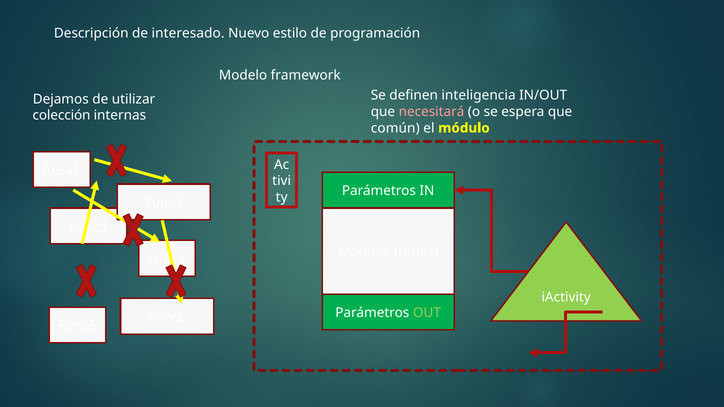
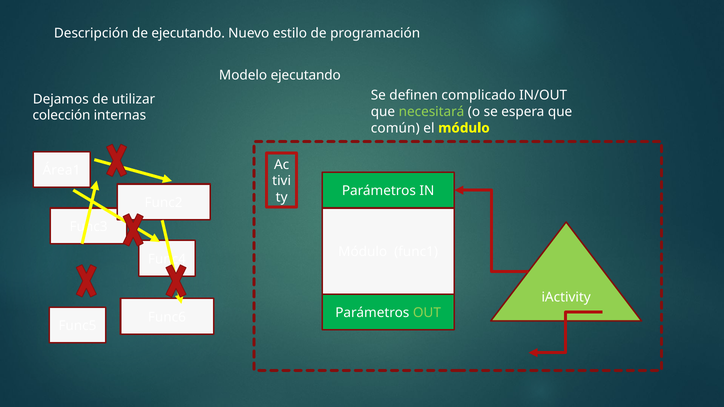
de interesado: interesado -> ejecutando (188, 33)
Modelo framework: framework -> ejecutando (306, 75)
inteligencia: inteligencia -> complicado (479, 96)
necesitará colour: pink -> light green (432, 112)
